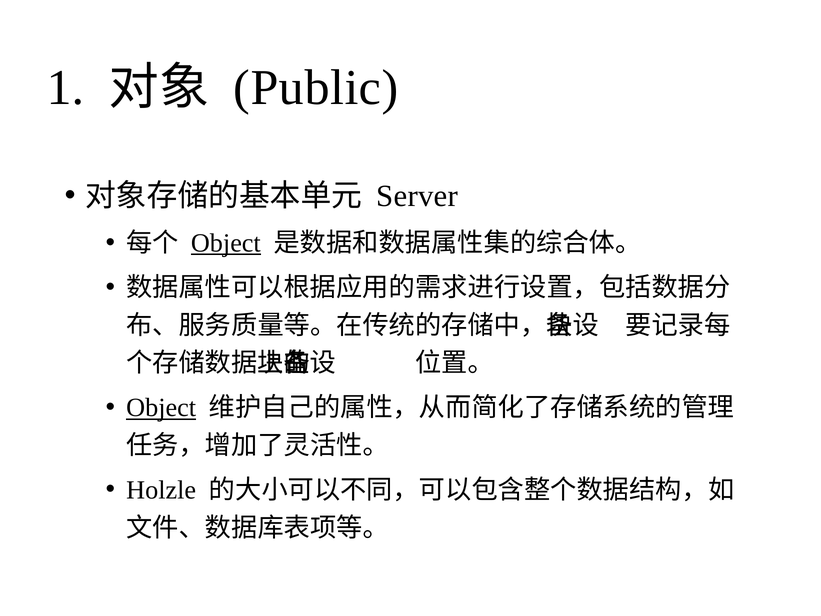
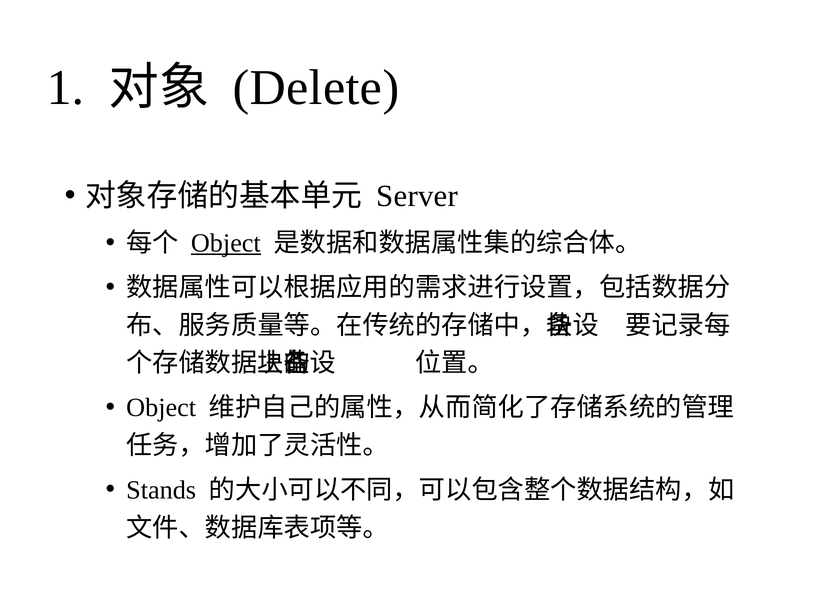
Public: Public -> Delete (316, 88)
Object underline: present -> none (161, 408)
Holzle: Holzle -> Stands (161, 490)
